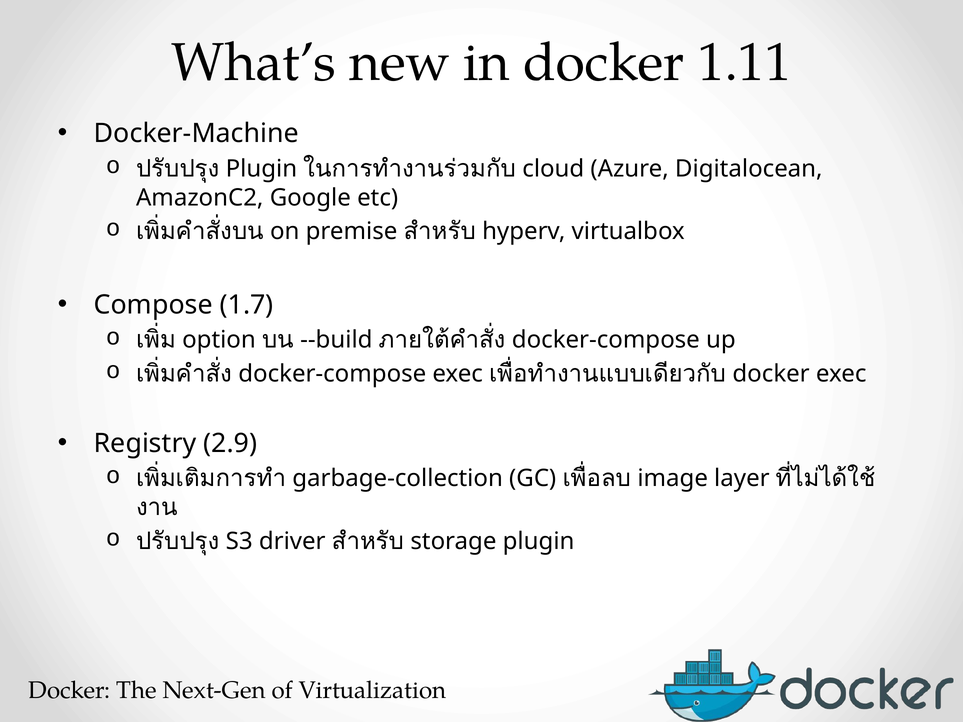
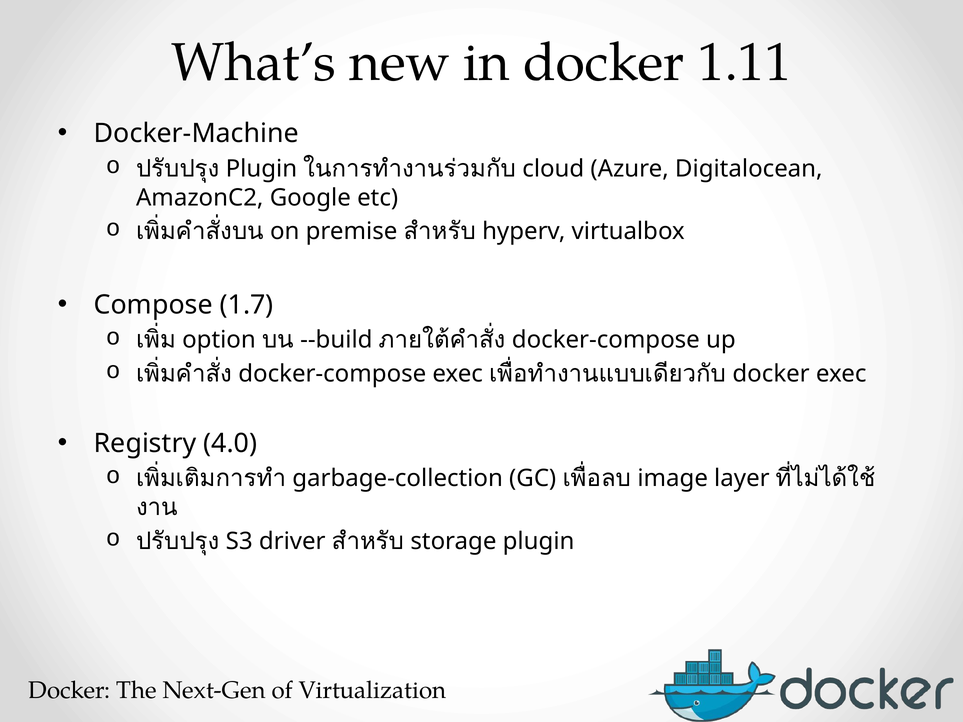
2.9: 2.9 -> 4.0 (230, 444)
